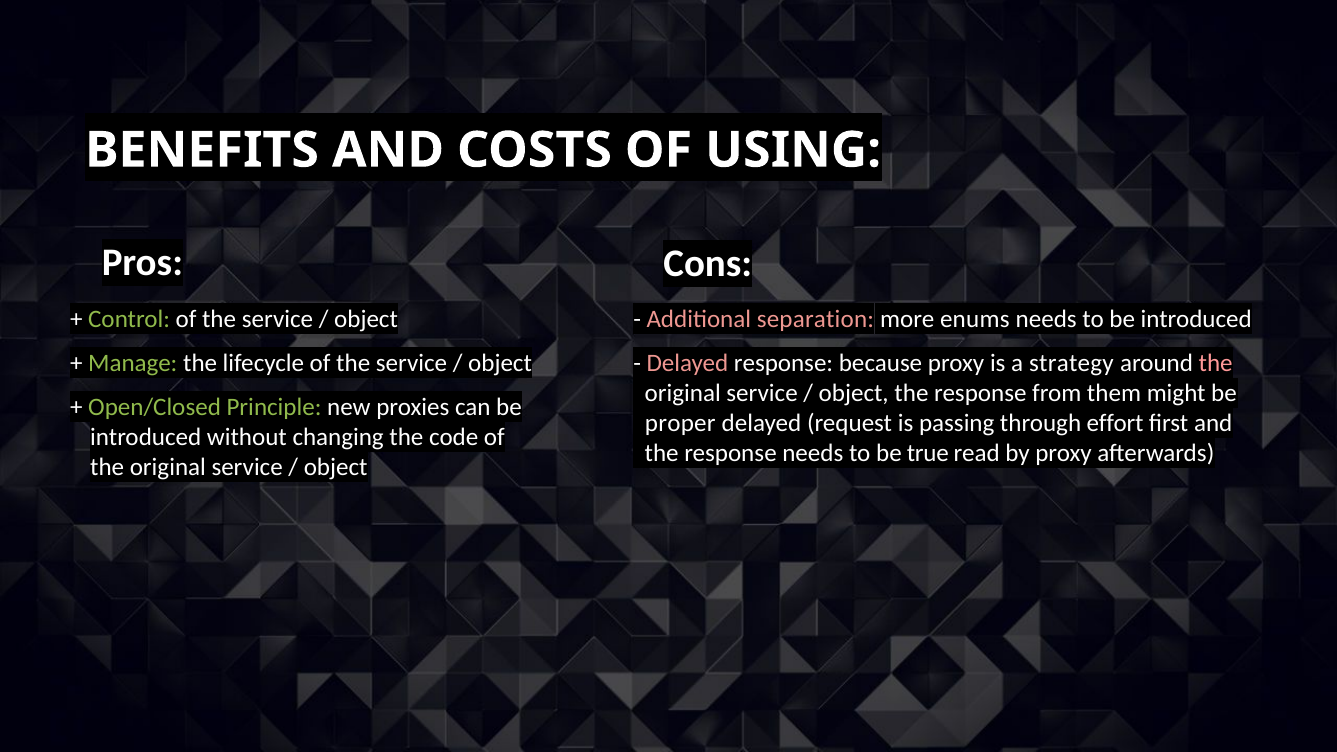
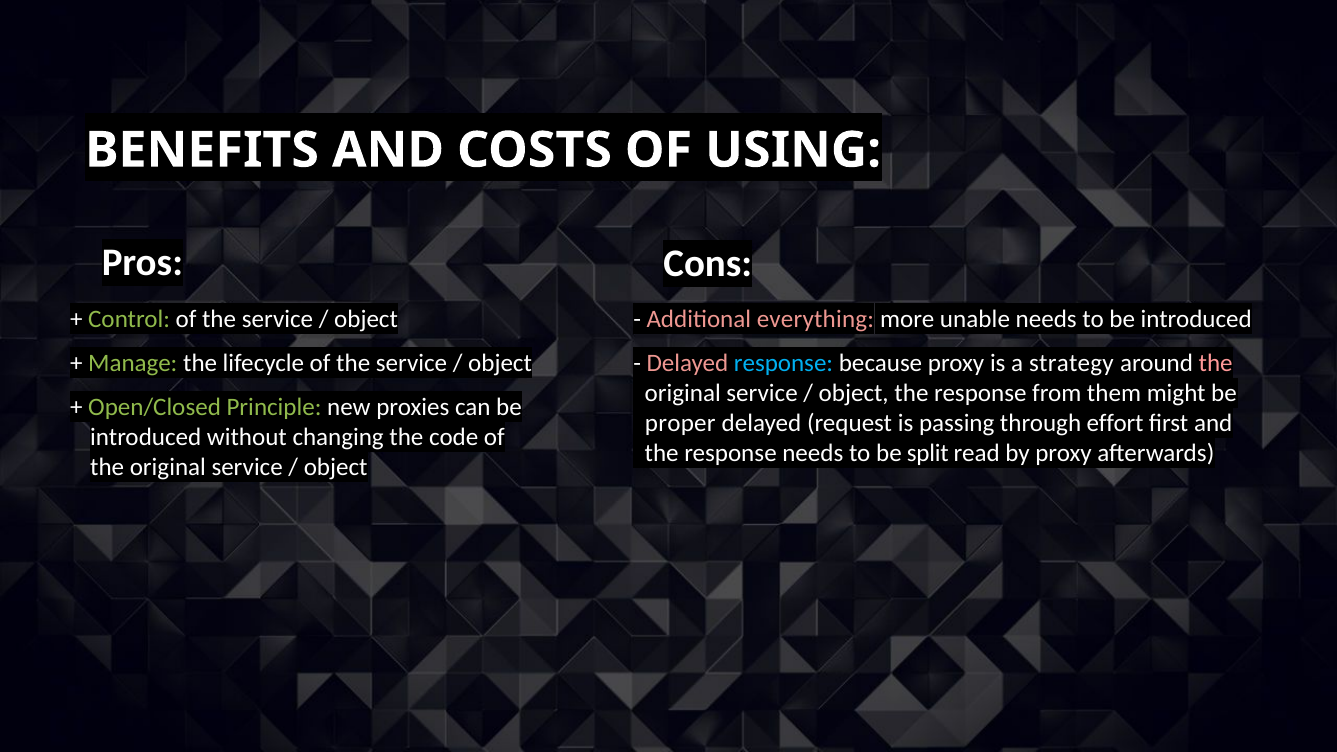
separation: separation -> everything (815, 319)
enums: enums -> unable (975, 319)
response colour: white -> light blue (784, 363)
true: true -> split (928, 453)
